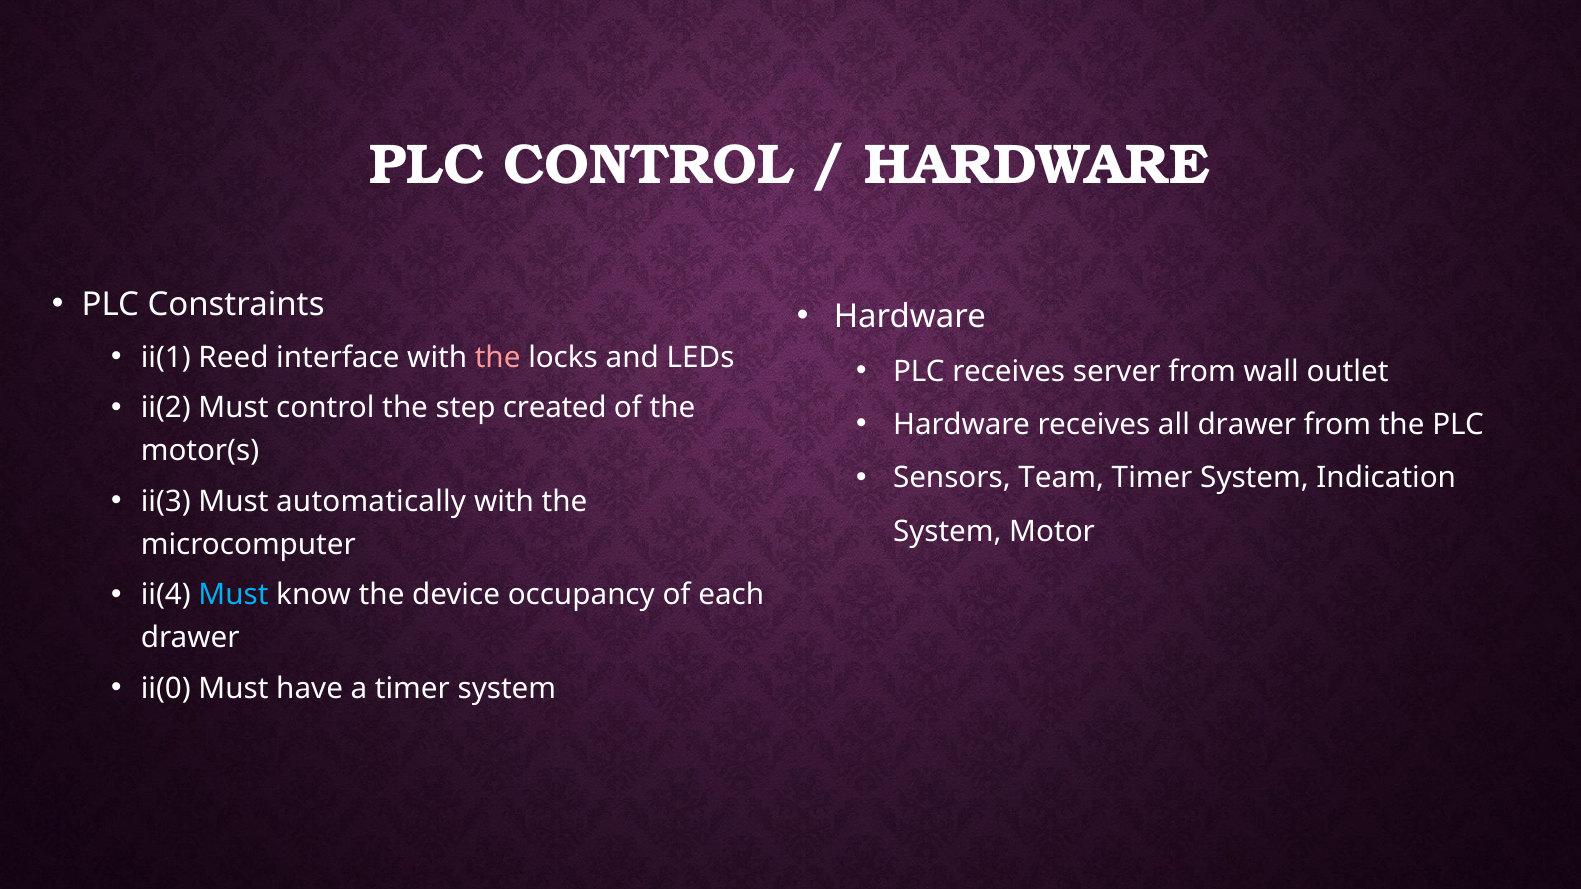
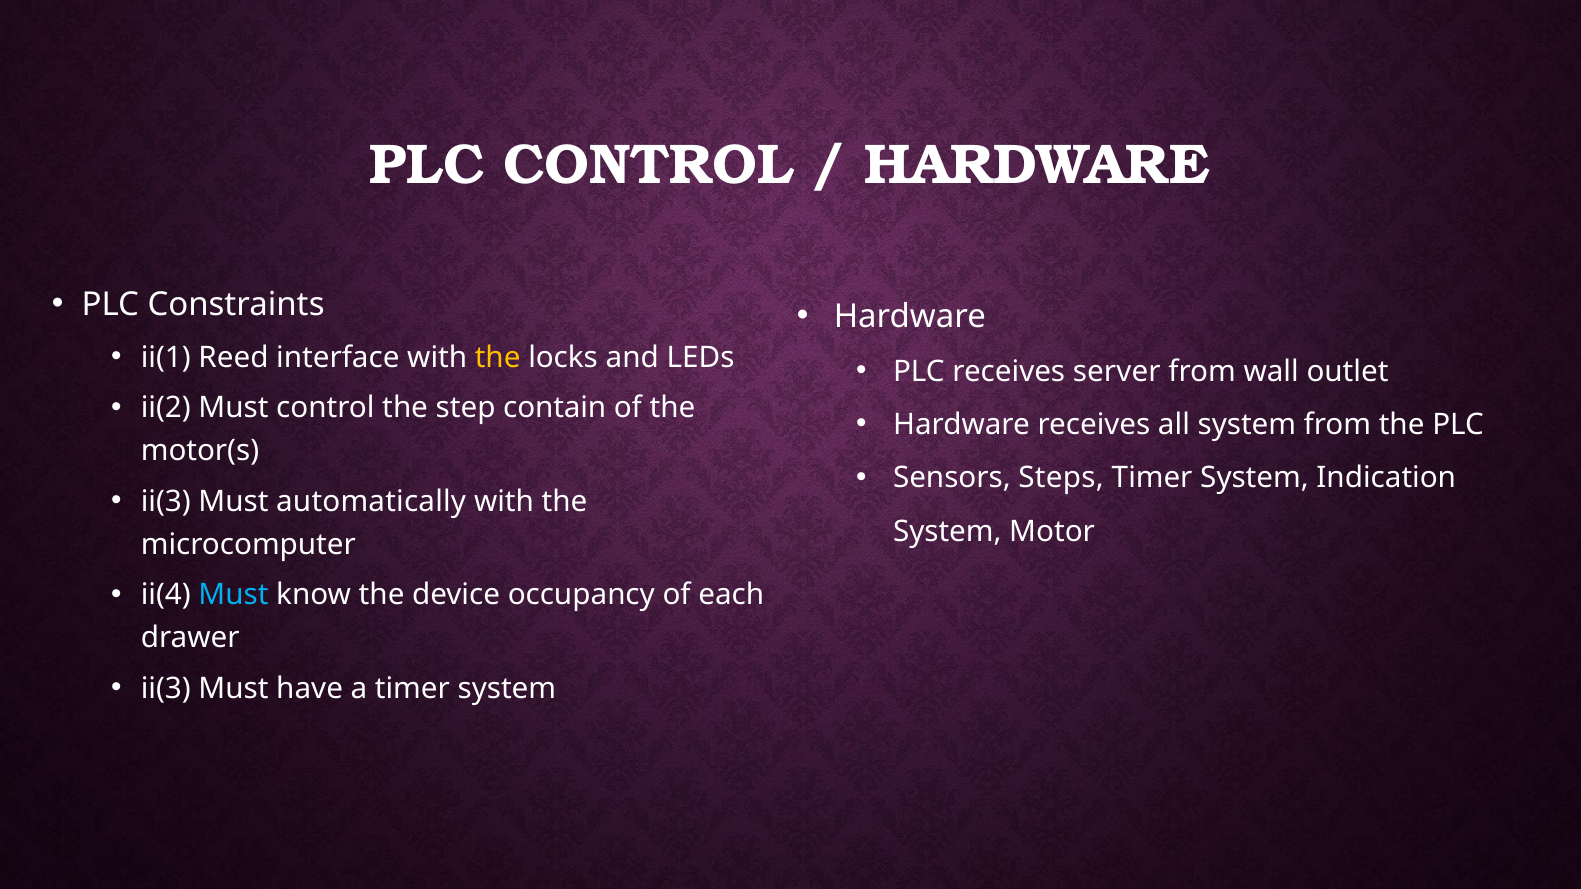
the colour: pink -> yellow (498, 357)
created: created -> contain (555, 408)
all drawer: drawer -> system (1247, 425)
Team: Team -> Steps (1061, 478)
ii(0: ii(0 -> ii(3 (166, 689)
